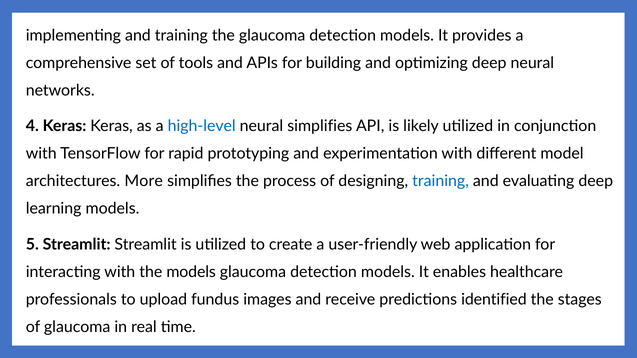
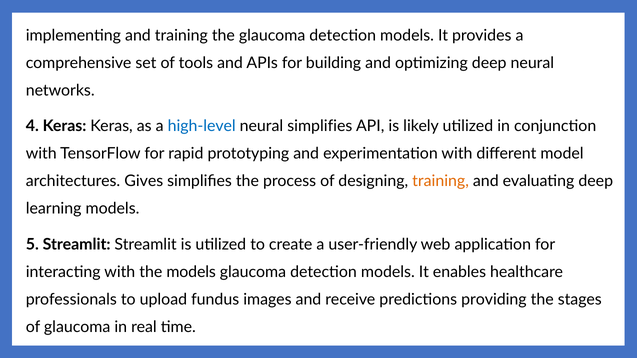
More: More -> Gives (144, 181)
training colour: blue -> orange (441, 181)
identified: identified -> providing (494, 300)
